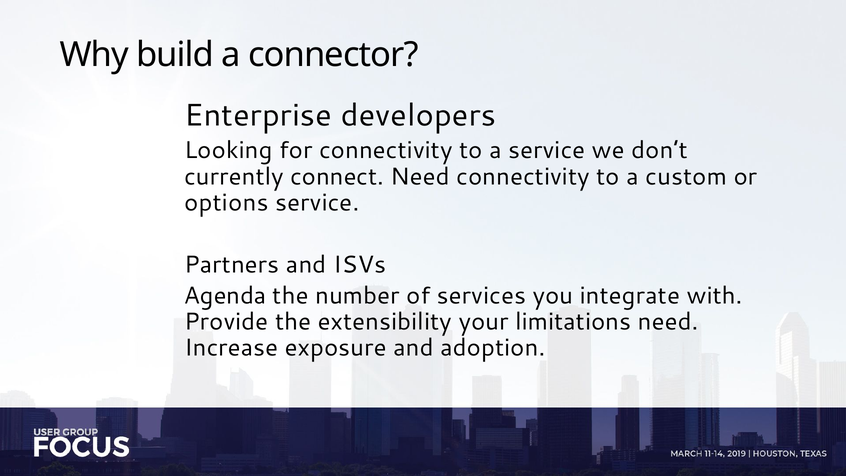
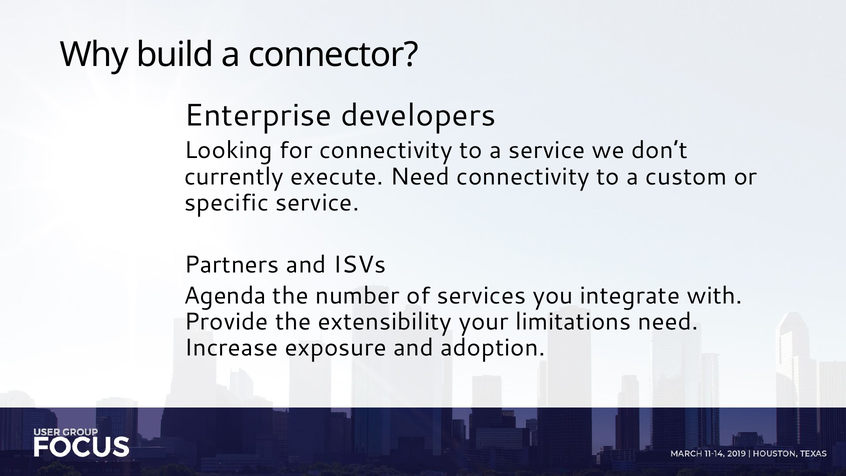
connect: connect -> execute (337, 176)
options: options -> specific (226, 203)
